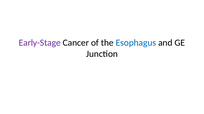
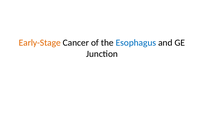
Early-Stage colour: purple -> orange (40, 43)
